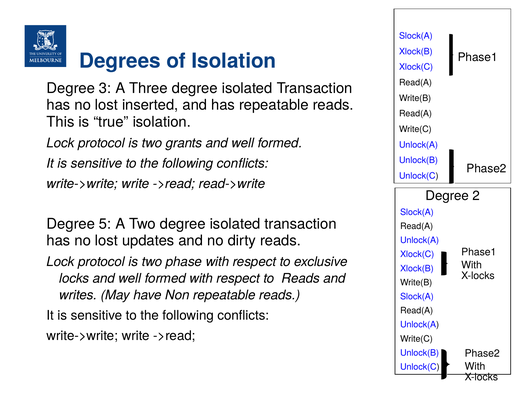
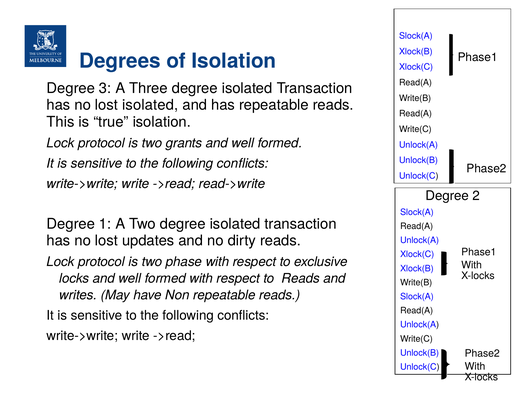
lost inserted: inserted -> isolated (150, 105)
5: 5 -> 1 (105, 223)
